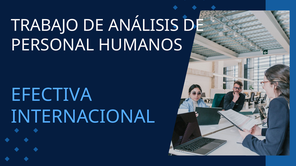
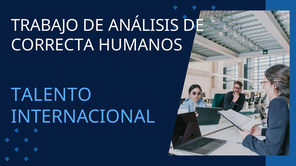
PERSONAL: PERSONAL -> CORRECTA (52, 45)
EFECTIVA: EFECTIVA -> TALENTO (51, 95)
